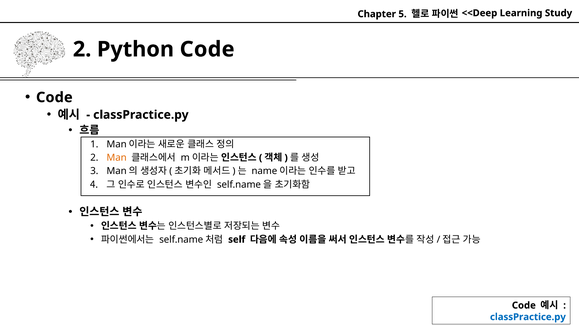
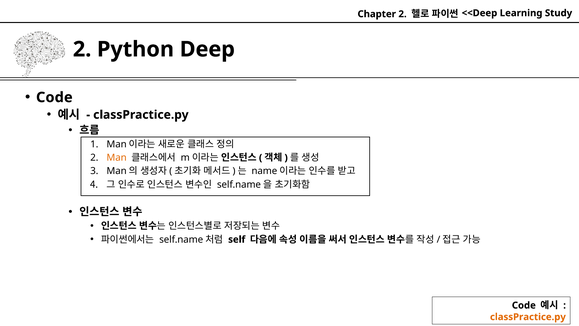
Chapter 5: 5 -> 2 (403, 14)
Python Code: Code -> Deep (207, 49)
classPractice.py colour: blue -> orange (528, 317)
